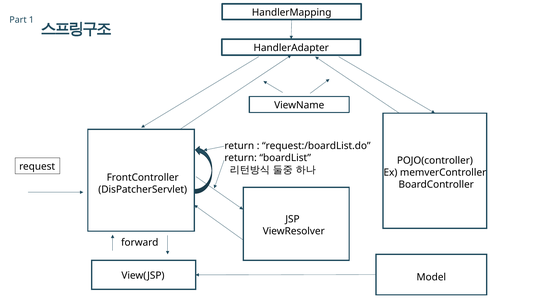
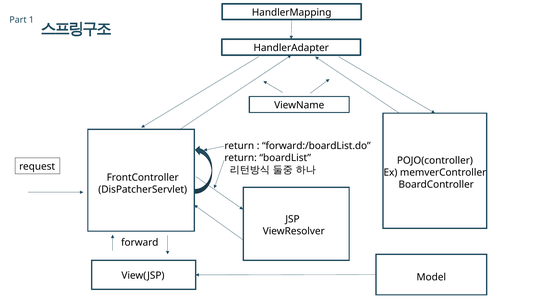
request:/boardList.do: request:/boardList.do -> forward:/boardList.do (316, 145)
